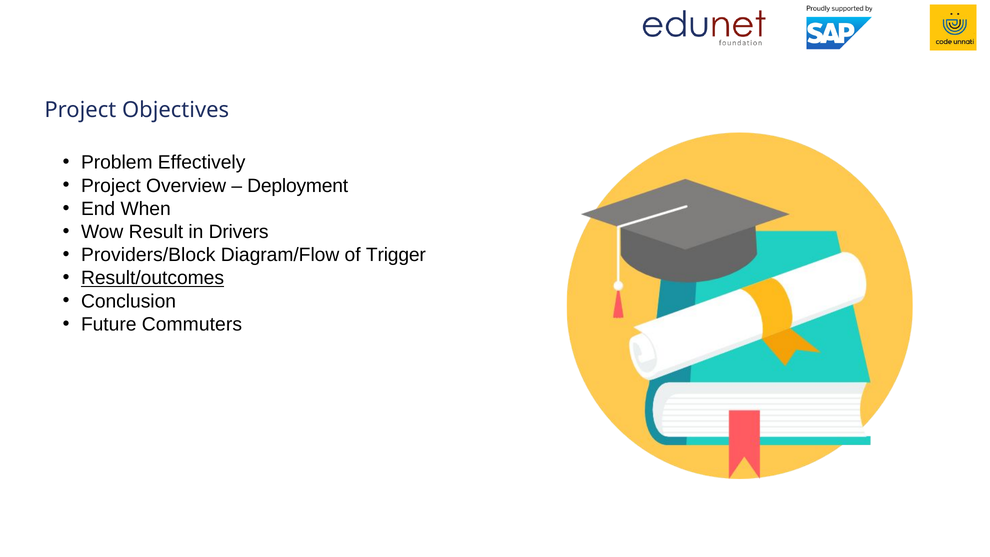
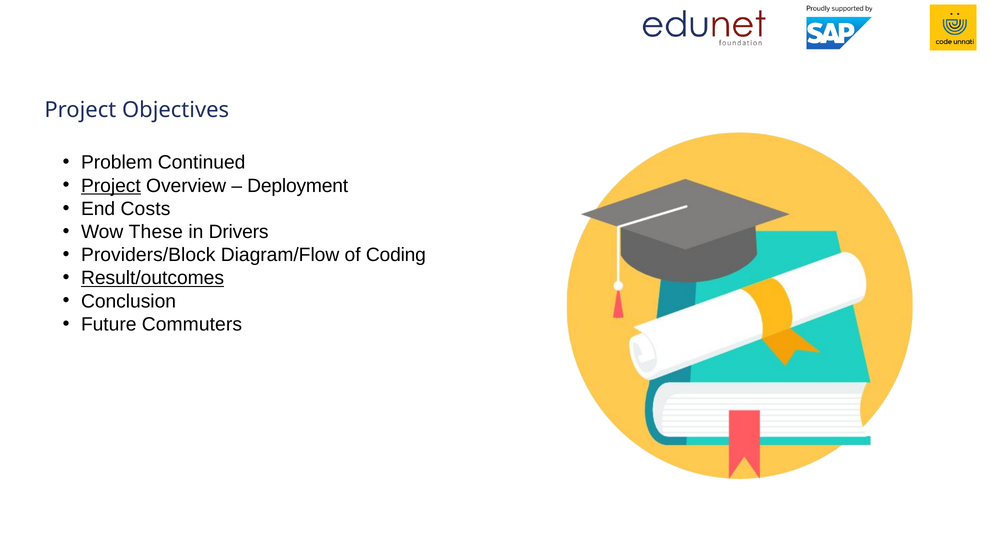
Effectively: Effectively -> Continued (202, 163)
Project underline: none -> present (111, 186)
When: When -> Costs (146, 209)
Result: Result -> These (156, 232)
Trigger: Trigger -> Coding (396, 255)
